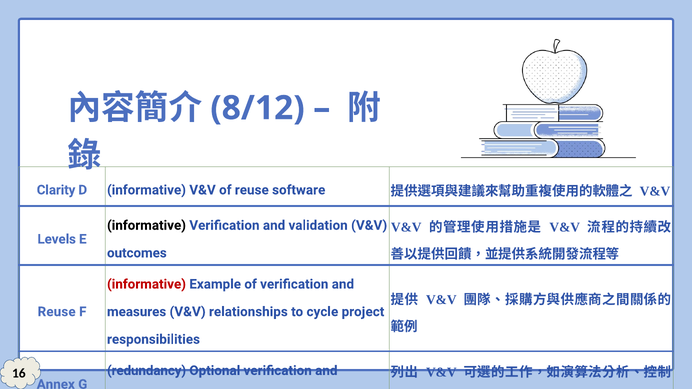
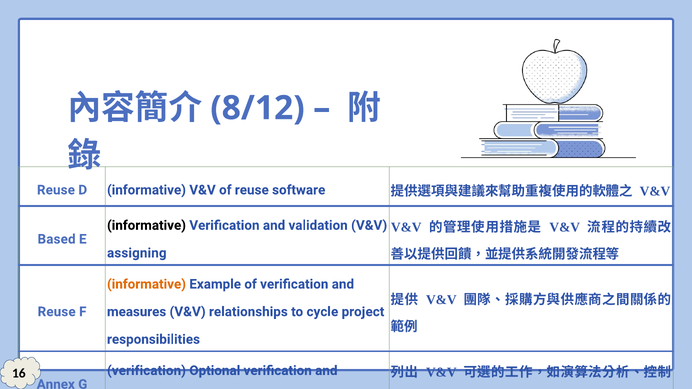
Clarity: Clarity -> Reuse (56, 190)
Levels: Levels -> Based (57, 239)
outcomes: outcomes -> assigning (137, 253)
informative colour: red -> orange (146, 284)
redundancy: redundancy -> verification (146, 371)
